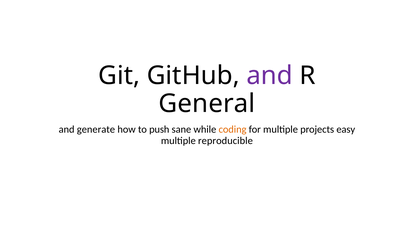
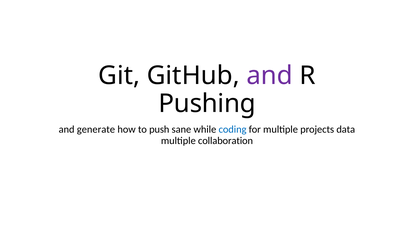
General: General -> Pushing (207, 103)
coding colour: orange -> blue (233, 129)
easy: easy -> data (346, 129)
reproducible: reproducible -> collaboration (226, 141)
